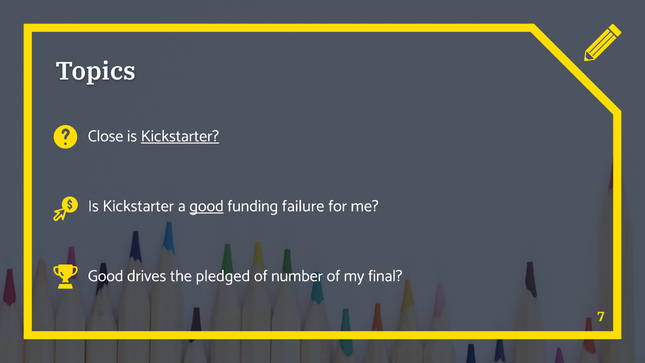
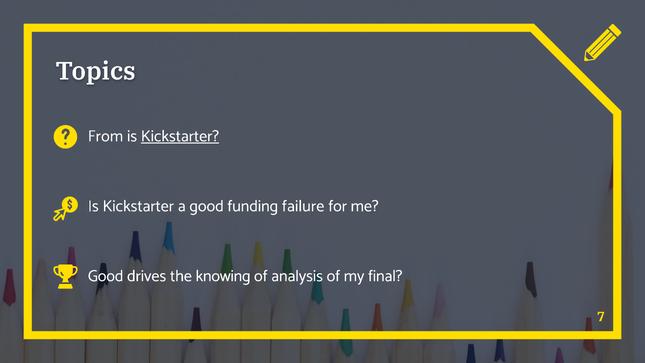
Close: Close -> From (105, 136)
good underline: present -> none (207, 206)
pledged: pledged -> knowing (223, 276)
number: number -> analysis (297, 276)
